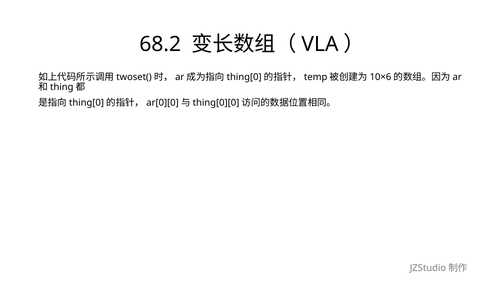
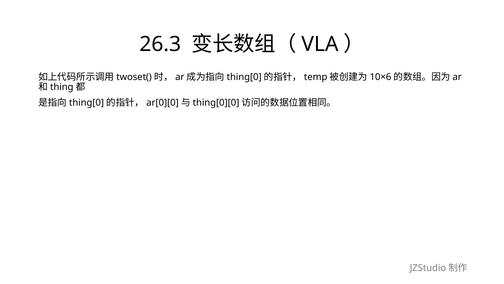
68.2: 68.2 -> 26.3 (160, 44)
